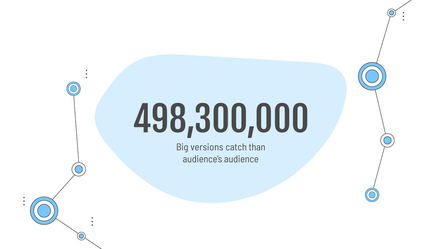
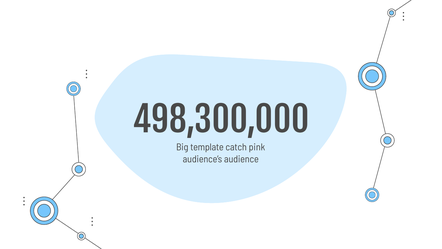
versions: versions -> template (207, 147)
than: than -> pink (257, 147)
